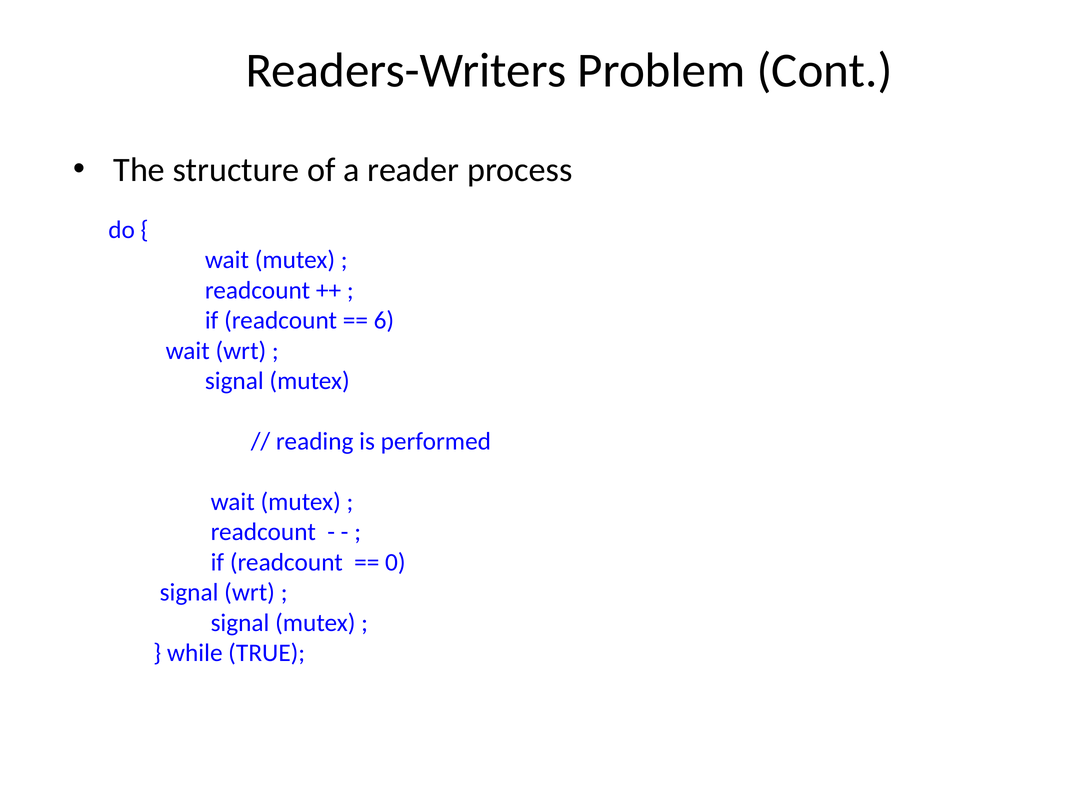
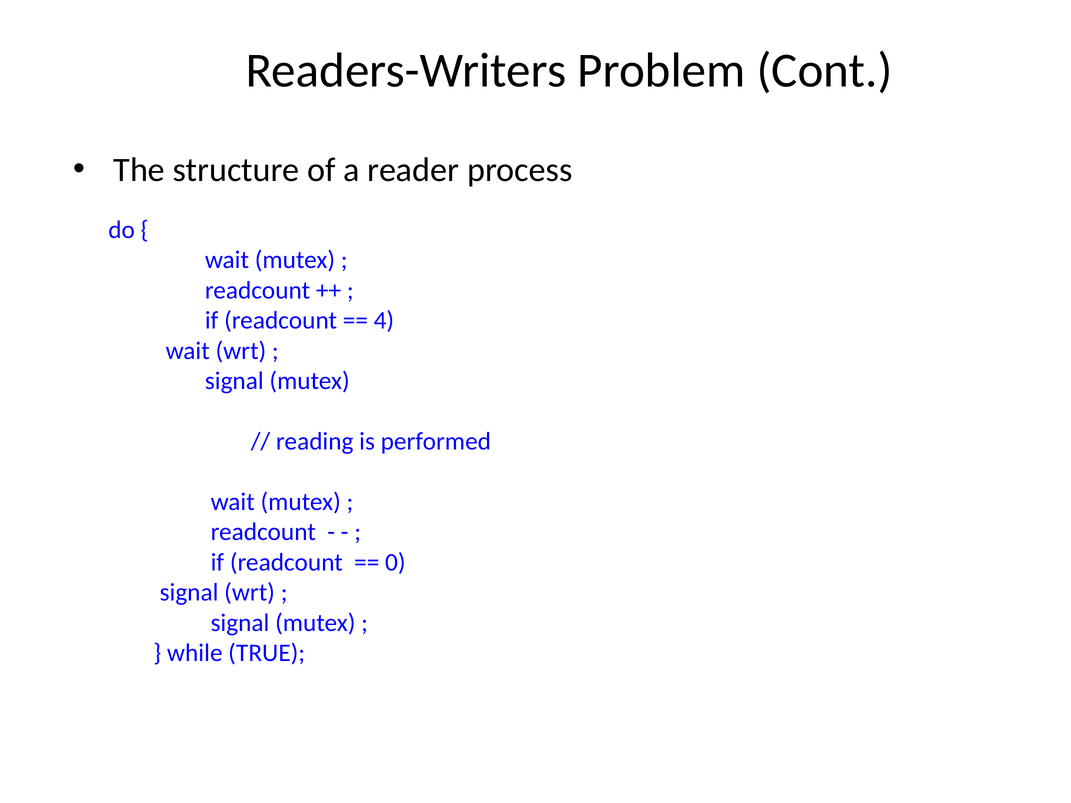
6: 6 -> 4 (384, 321)
